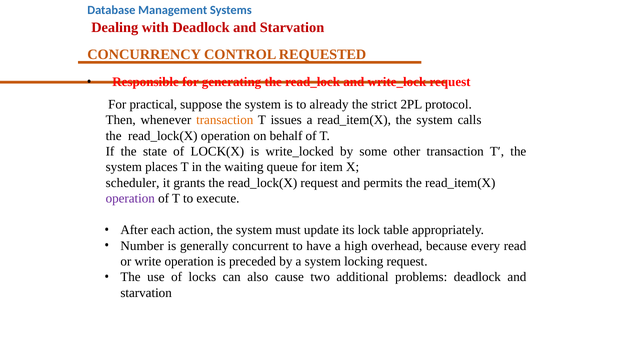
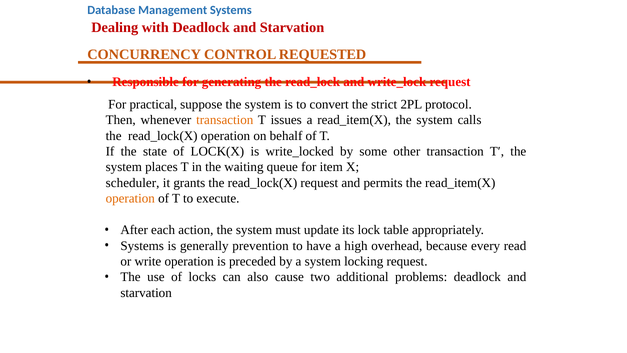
already: already -> convert (329, 104)
operation colour: purple -> orange (130, 199)
Number: Number -> Systems (142, 246)
concurrent: concurrent -> prevention (261, 246)
